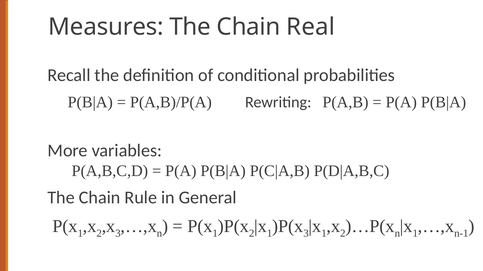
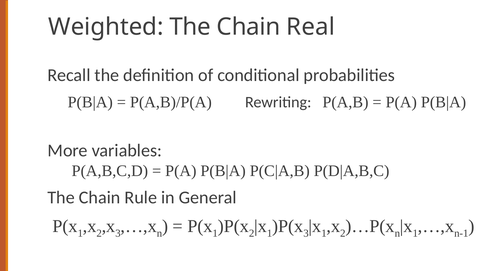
Measures: Measures -> Weighted (106, 27)
